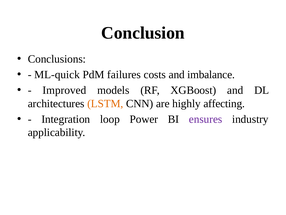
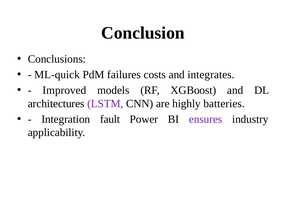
imbalance: imbalance -> integrates (211, 74)
LSTM colour: orange -> purple (105, 103)
affecting: affecting -> batteries (224, 103)
loop: loop -> fault (110, 119)
